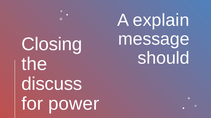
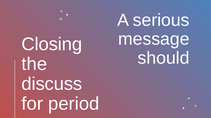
explain: explain -> serious (161, 20)
power: power -> period (74, 104)
